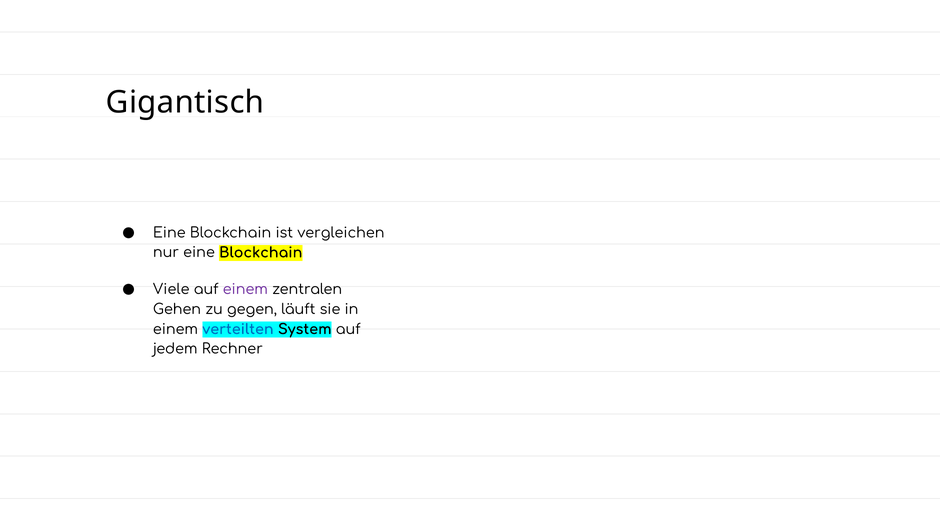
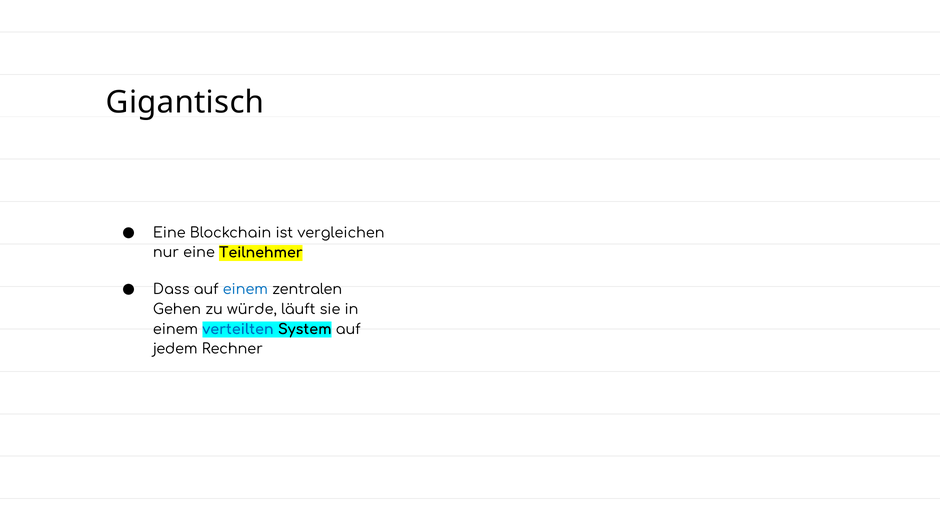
nur eine Blockchain: Blockchain -> Teilnehmer (261, 253)
Viele: Viele -> Dass (171, 290)
einem colour: purple -> blue (245, 290)
gegen: gegen -> würde (252, 309)
